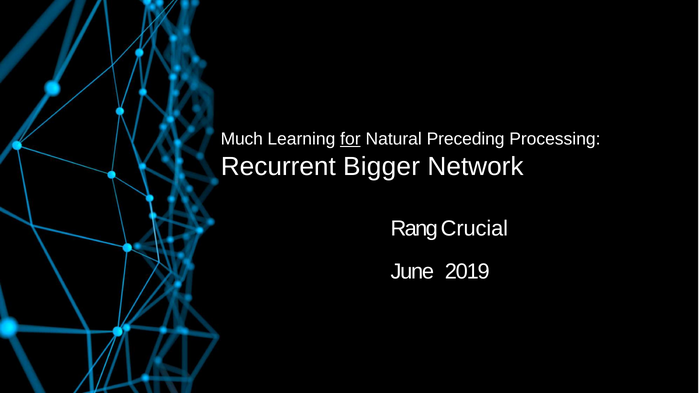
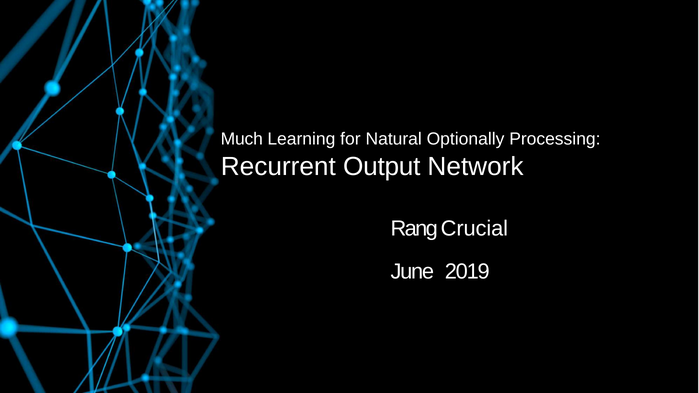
for underline: present -> none (350, 139)
Preceding: Preceding -> Optionally (466, 139)
Bigger: Bigger -> Output (382, 167)
